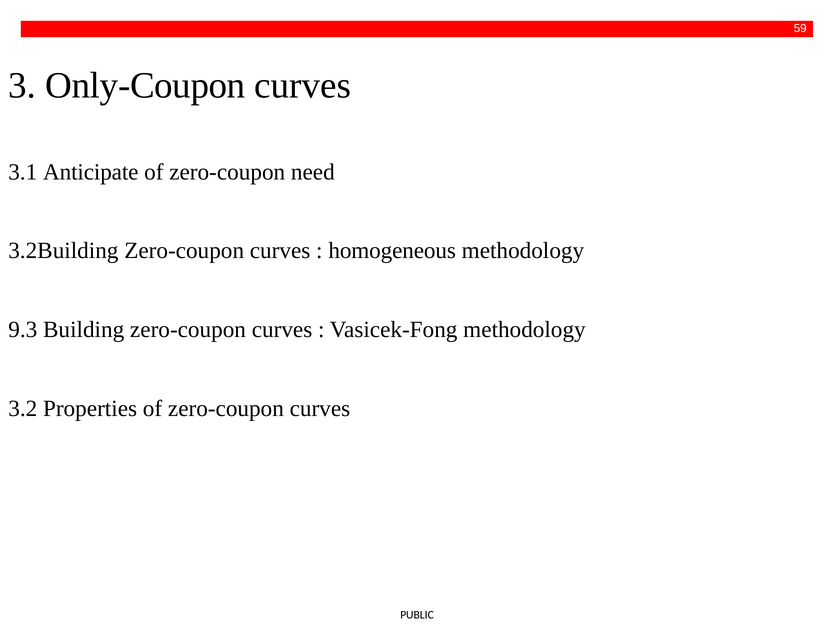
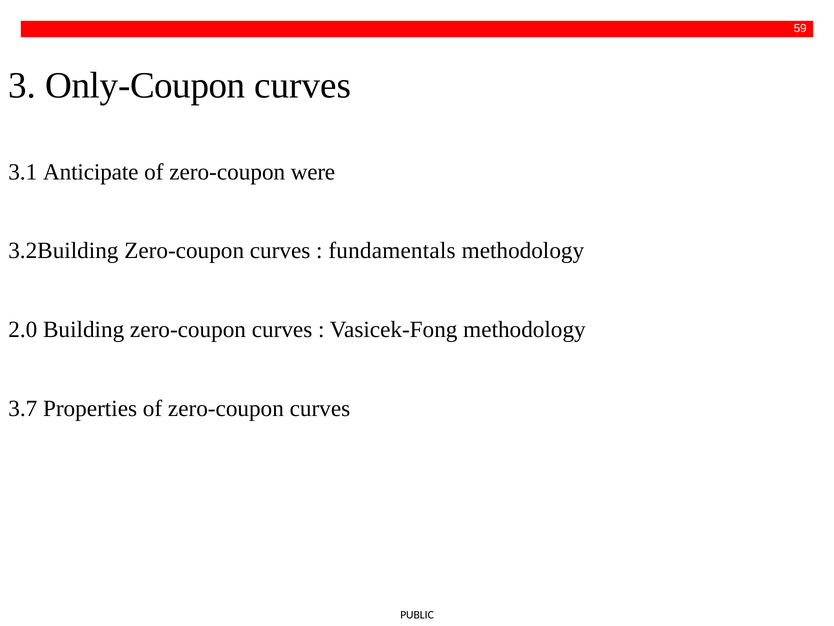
need: need -> were (313, 172)
homogeneous: homogeneous -> fundamentals (392, 251)
9.3: 9.3 -> 2.0 (23, 329)
3.2: 3.2 -> 3.7 (23, 408)
